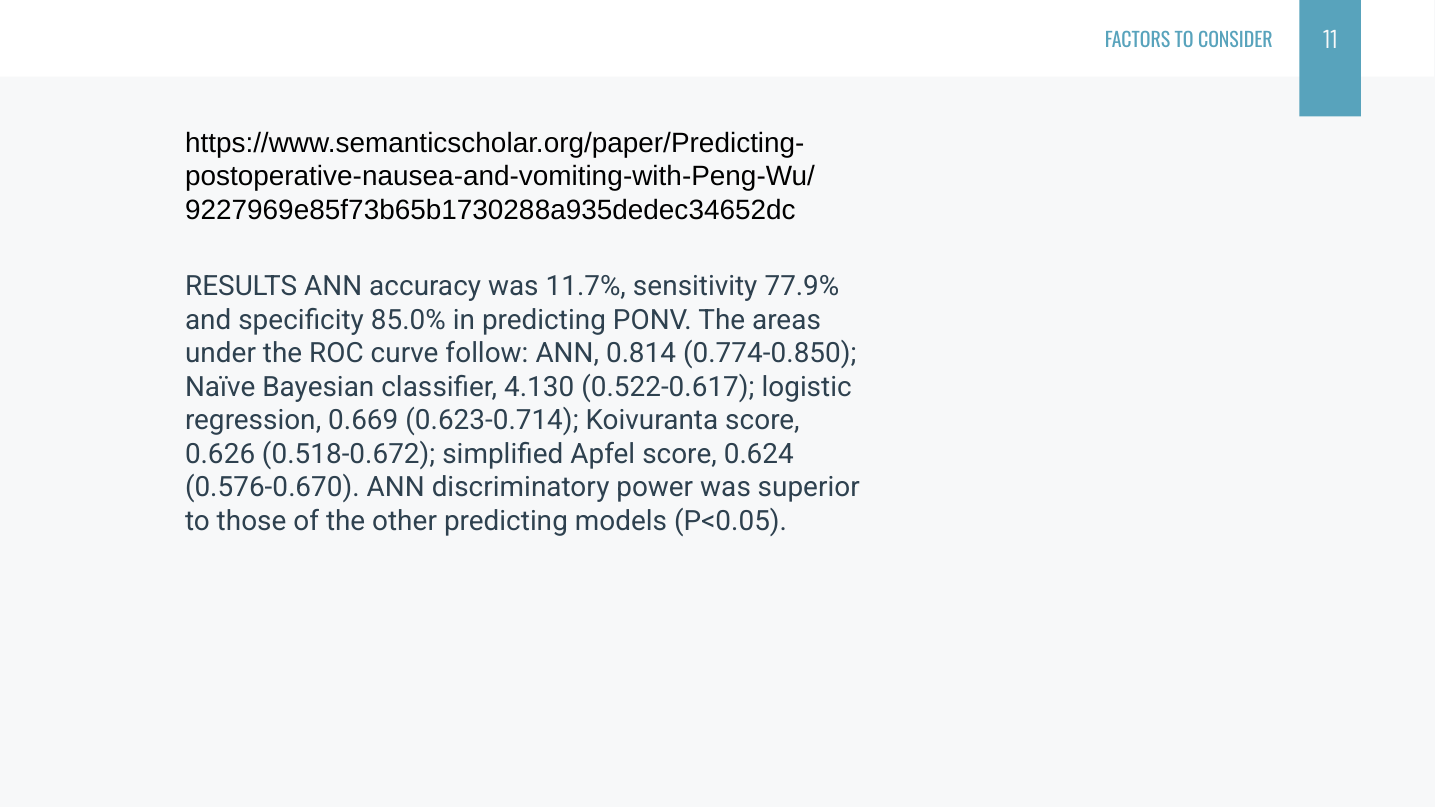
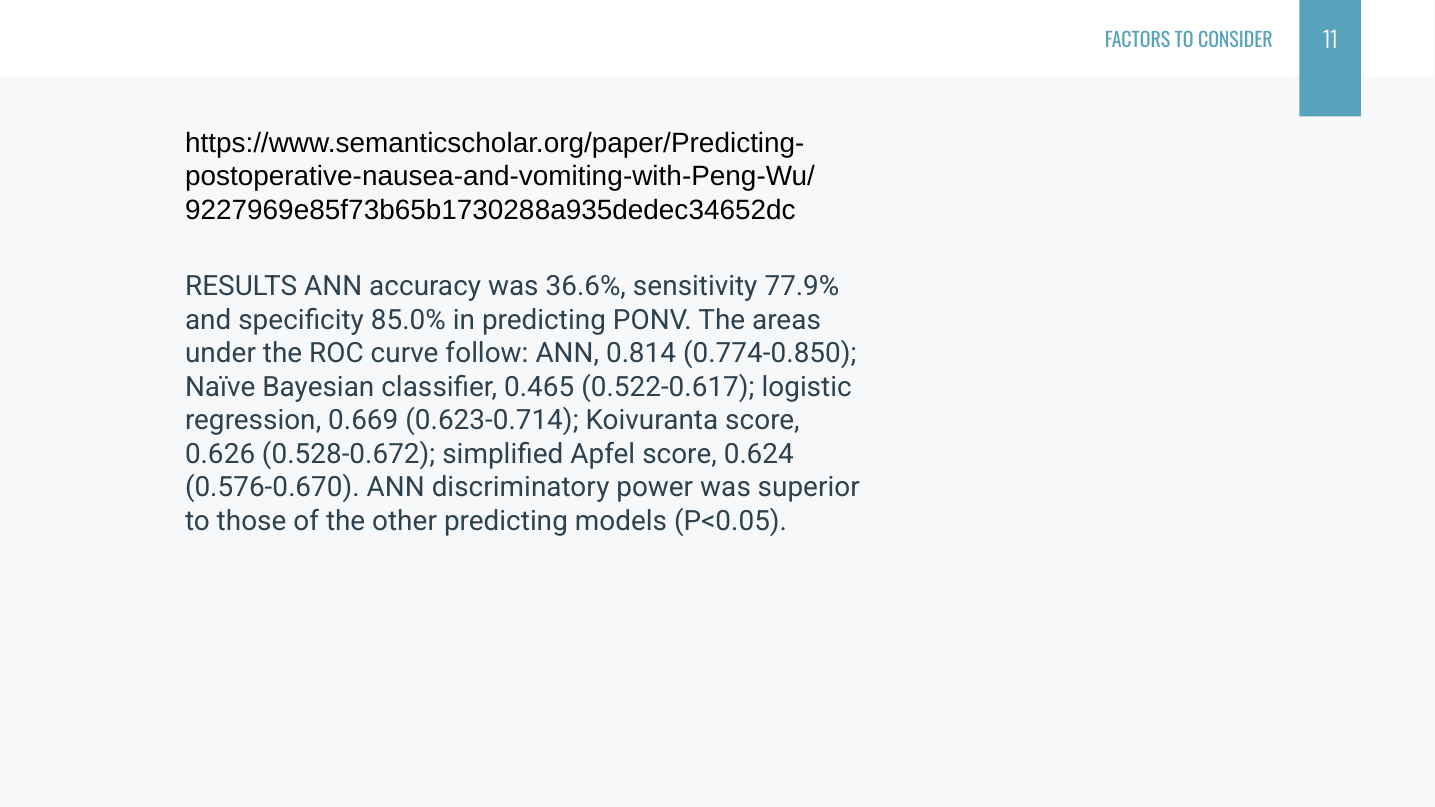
11.7%: 11.7% -> 36.6% (586, 287)
4.130: 4.130 -> 0.465 (539, 387)
0.518-0.672: 0.518-0.672 -> 0.528-0.672 (349, 454)
